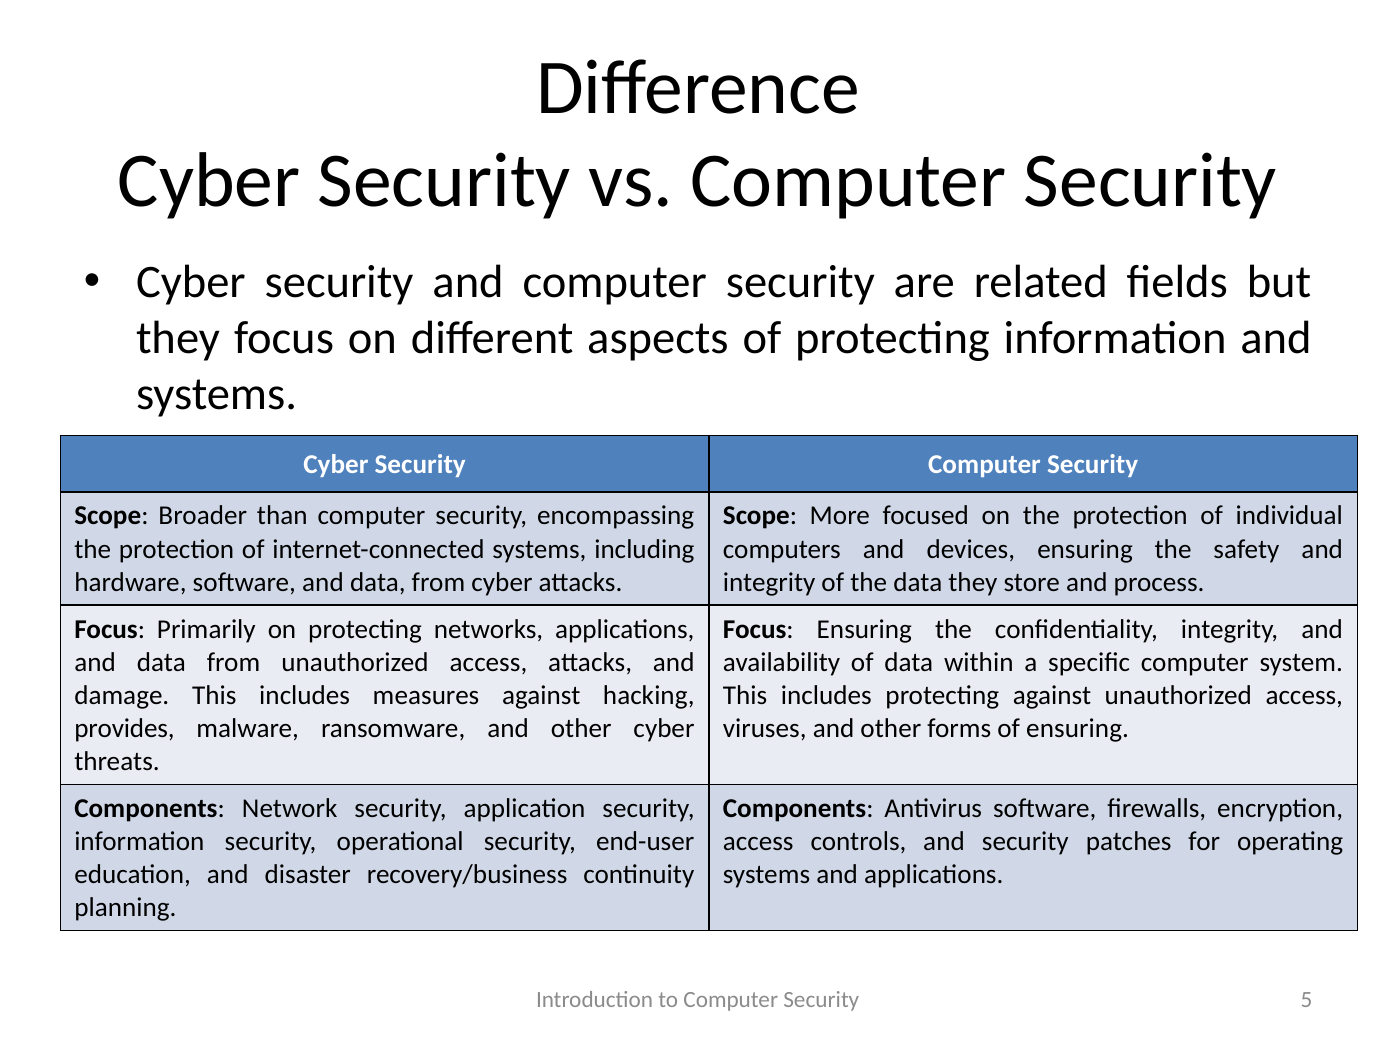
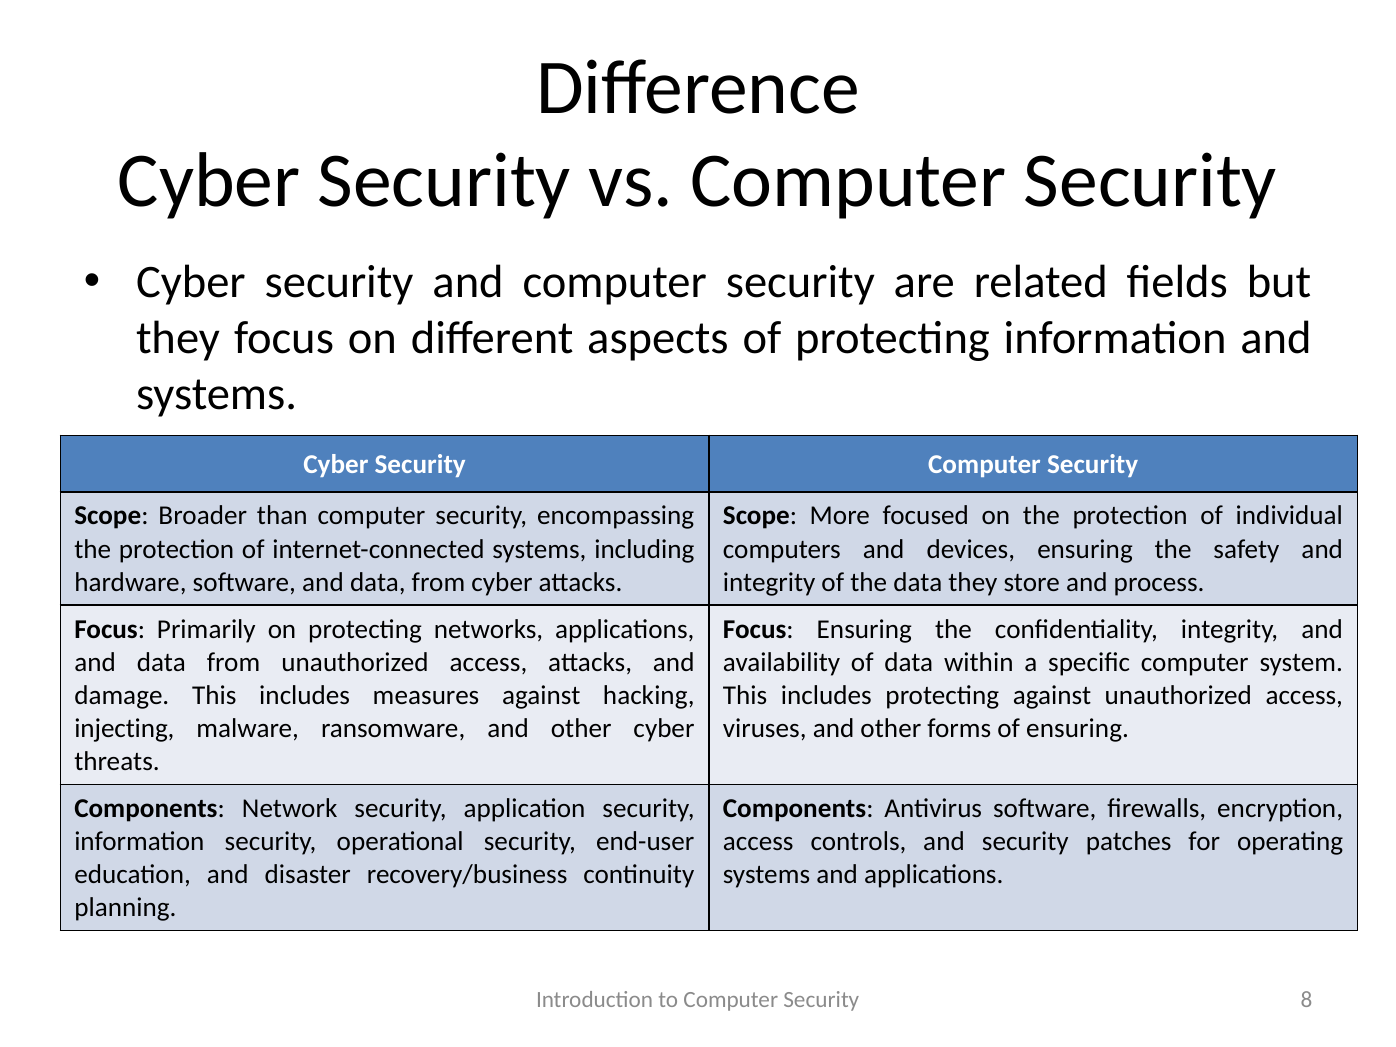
provides: provides -> injecting (124, 728)
5: 5 -> 8 (1306, 1000)
